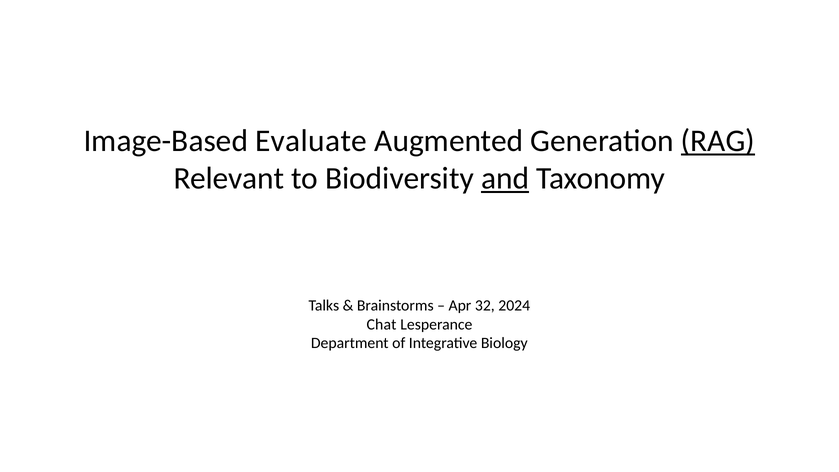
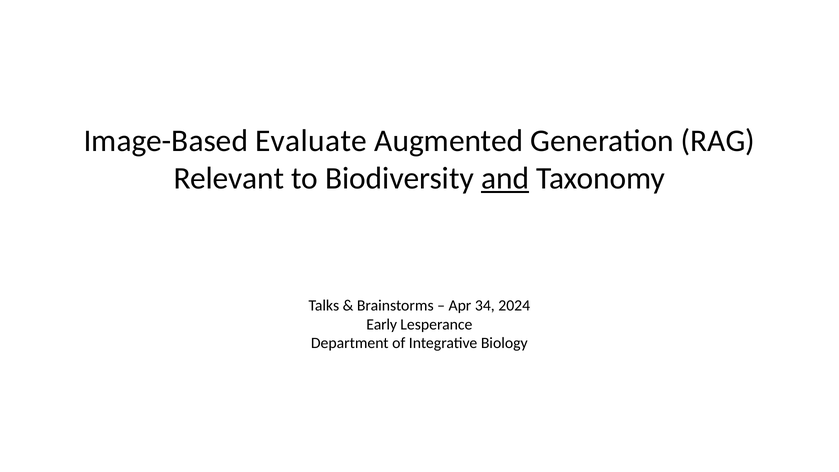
RAG underline: present -> none (718, 141)
32: 32 -> 34 (485, 305)
Chat: Chat -> Early (382, 324)
